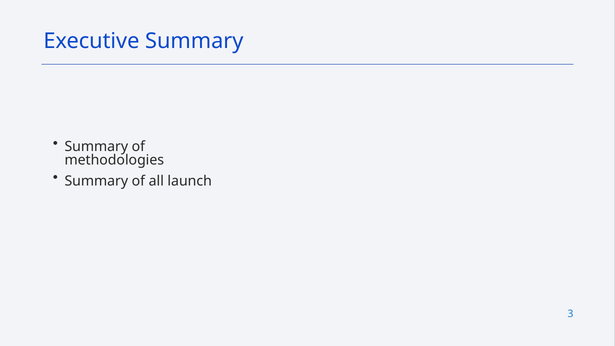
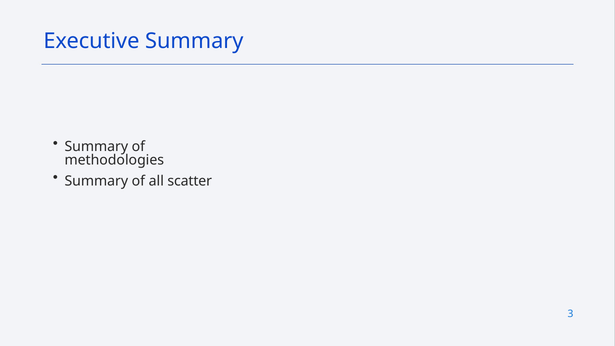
launch: launch -> scatter (190, 181)
